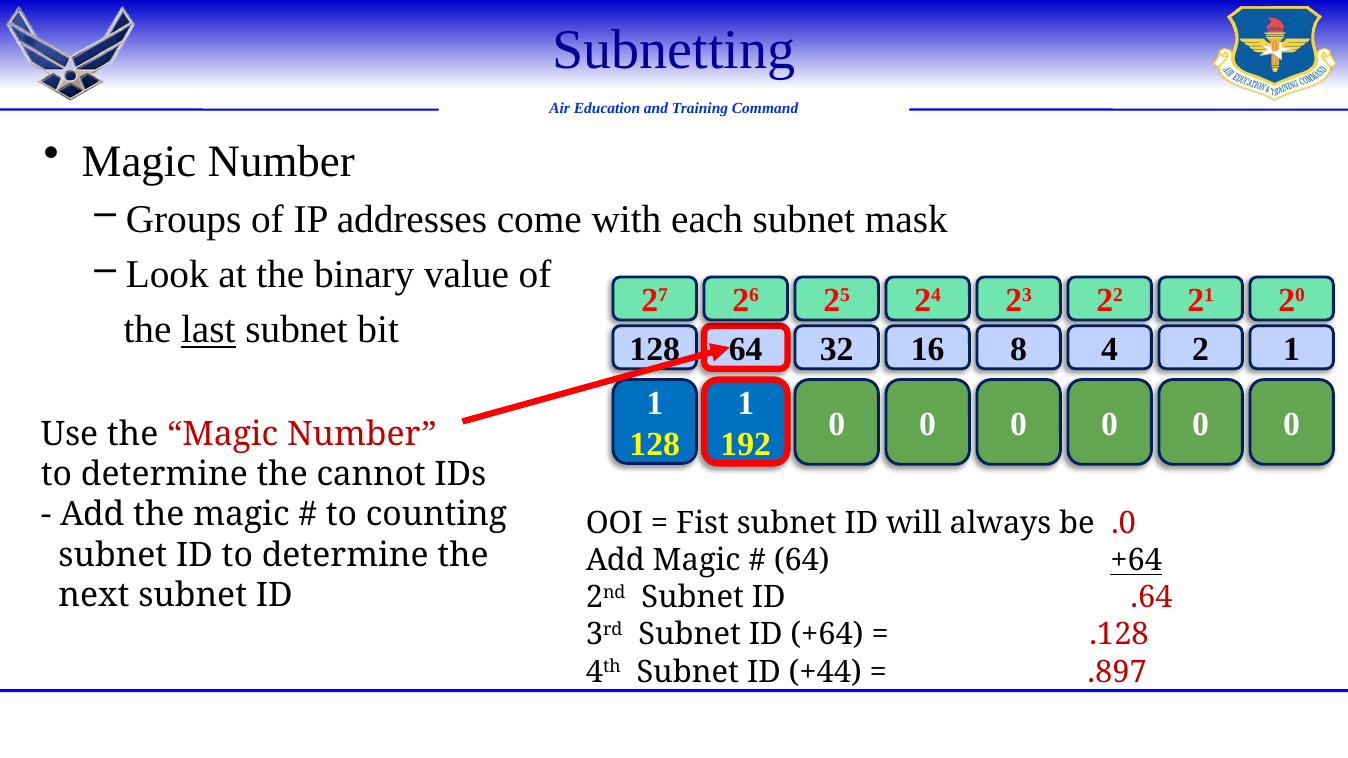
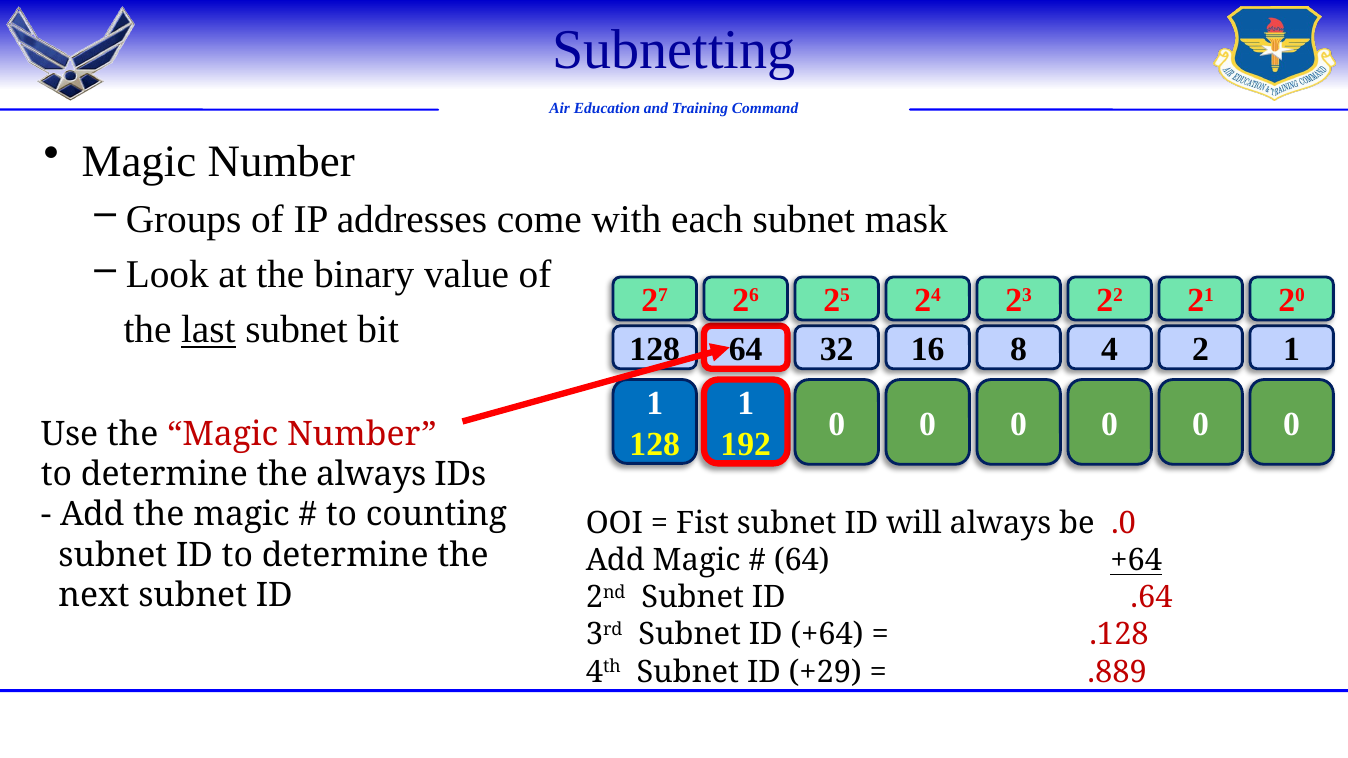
the cannot: cannot -> always (371, 475)
+44: +44 -> +29 (825, 672)
.897: .897 -> .889 (1117, 672)
